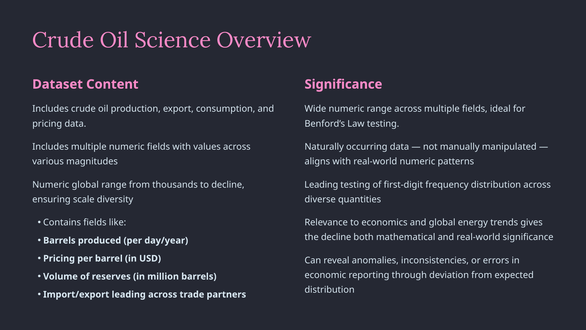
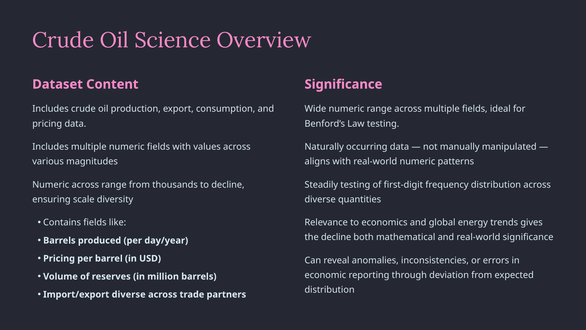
Numeric global: global -> across (85, 184)
Leading: Leading -> Steadily (321, 184)
Import/export leading: leading -> diverse (129, 294)
